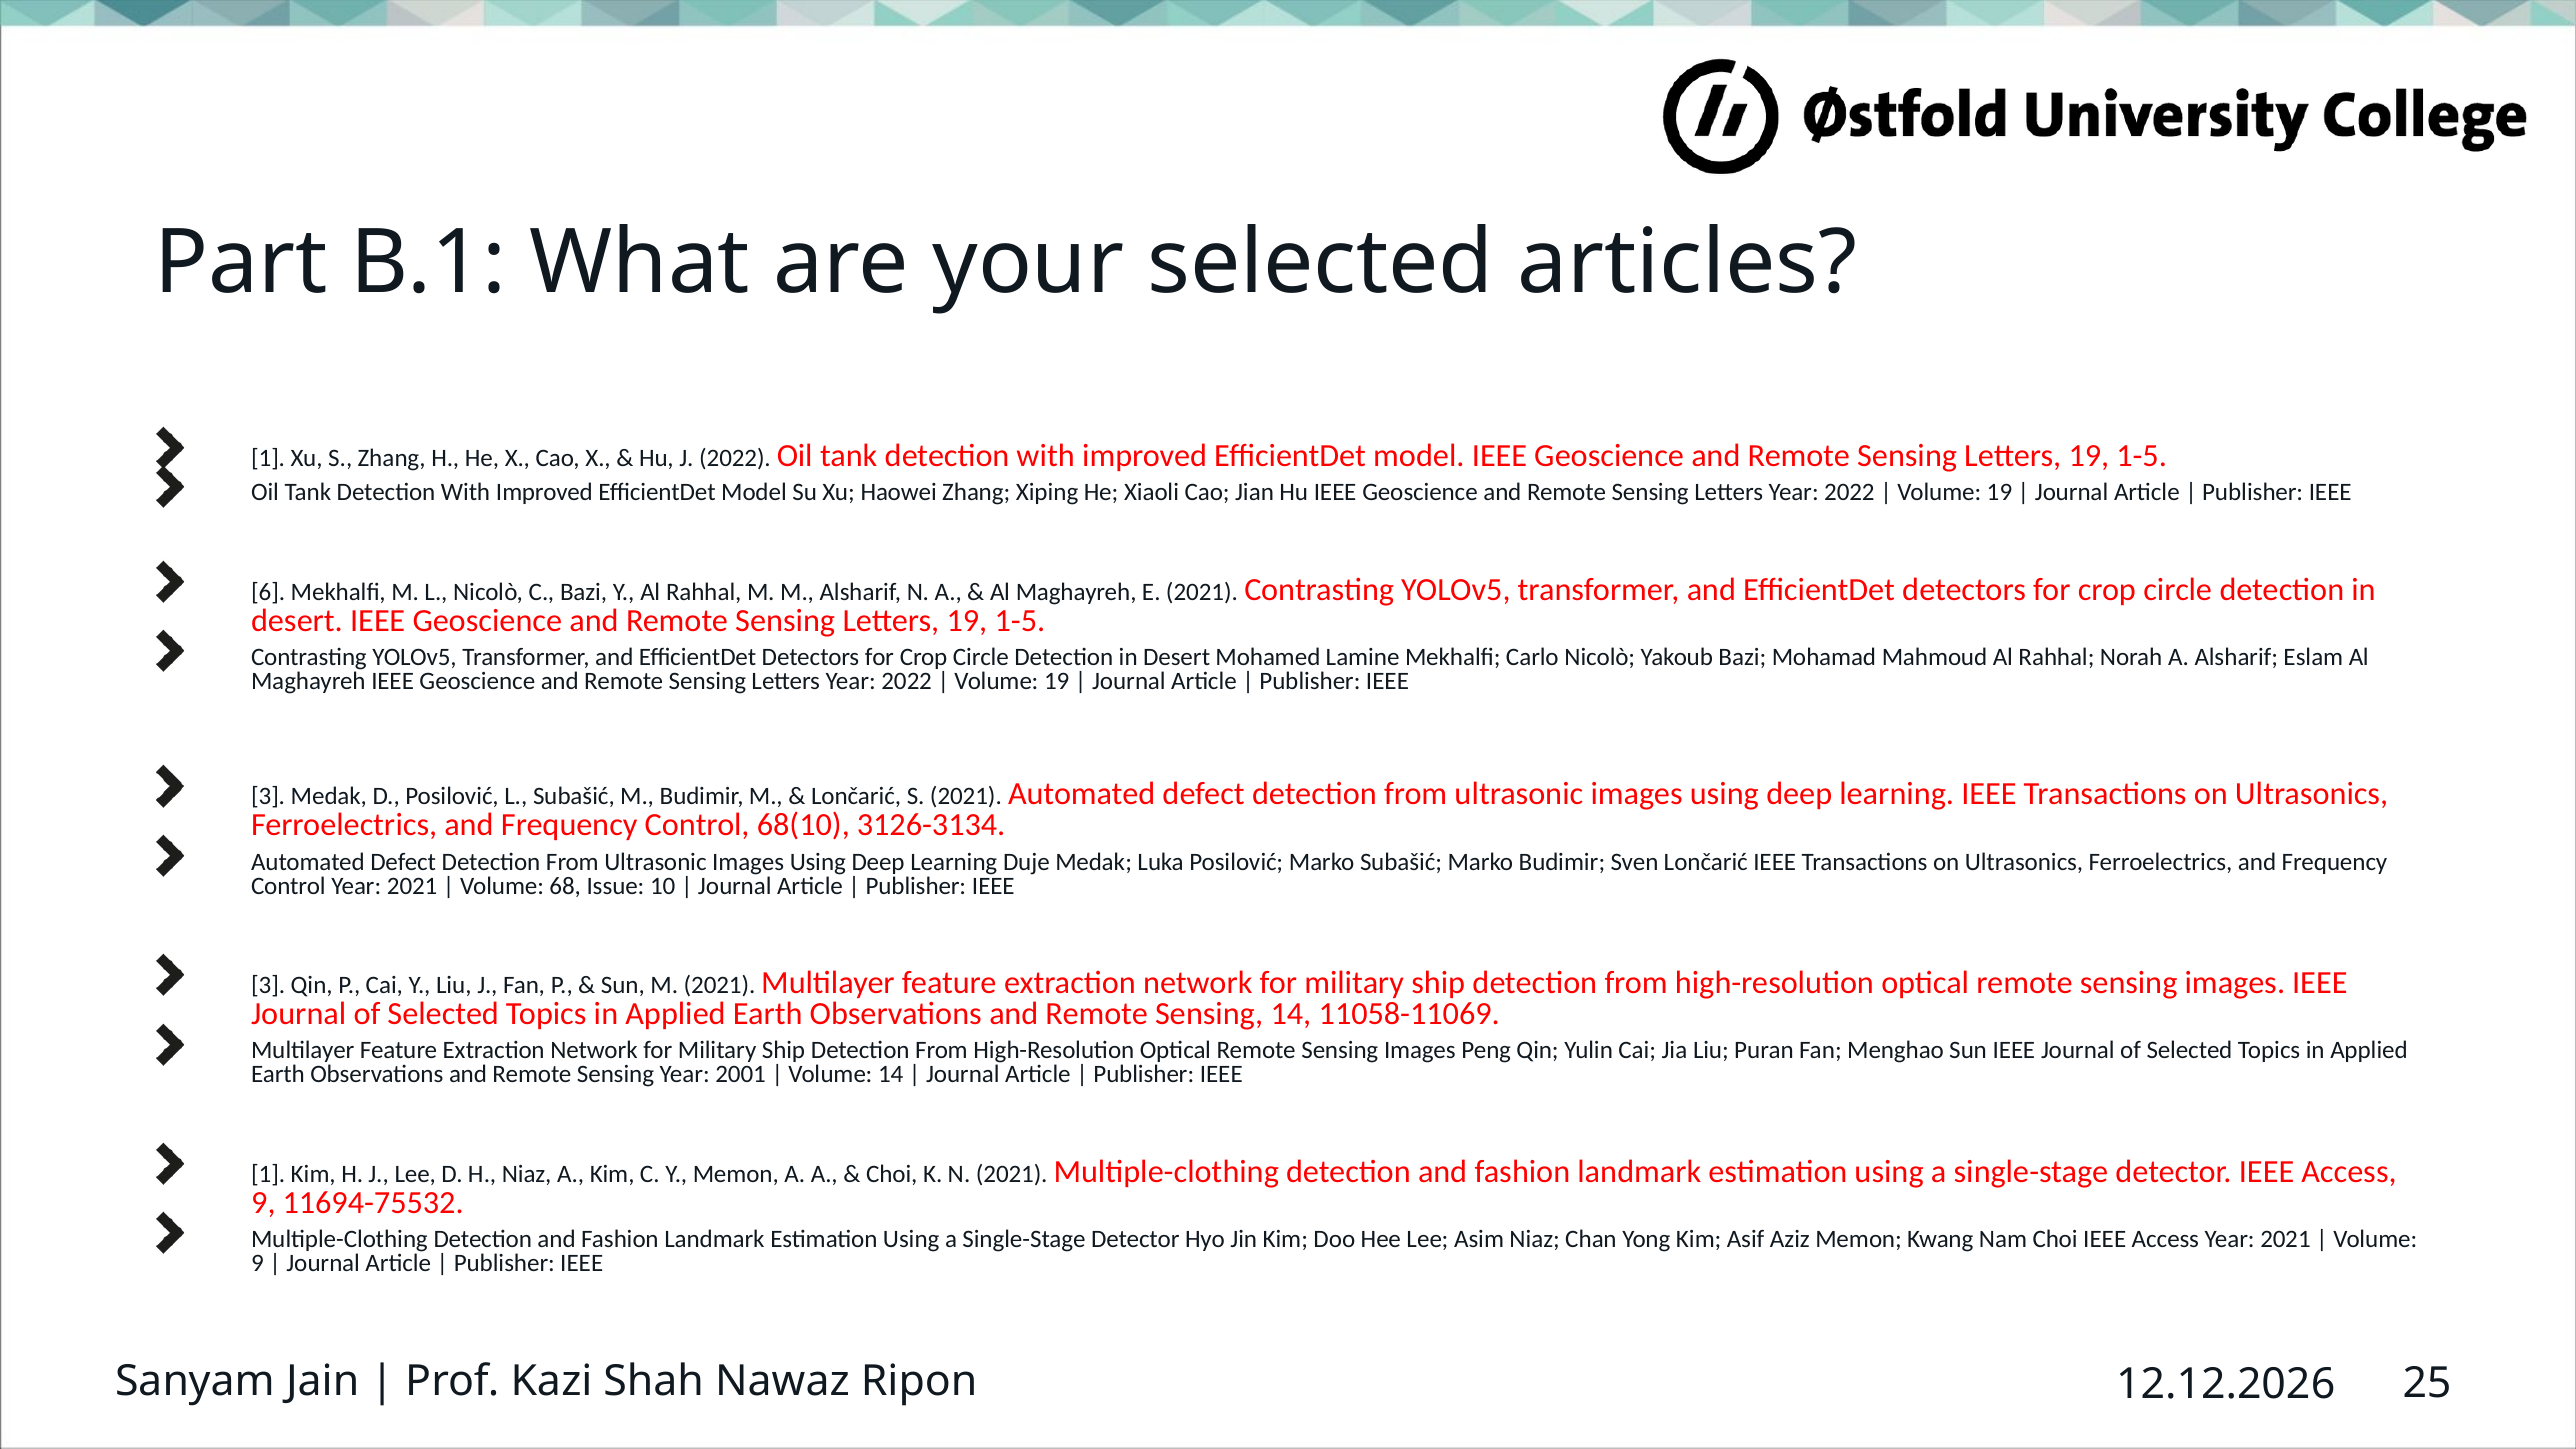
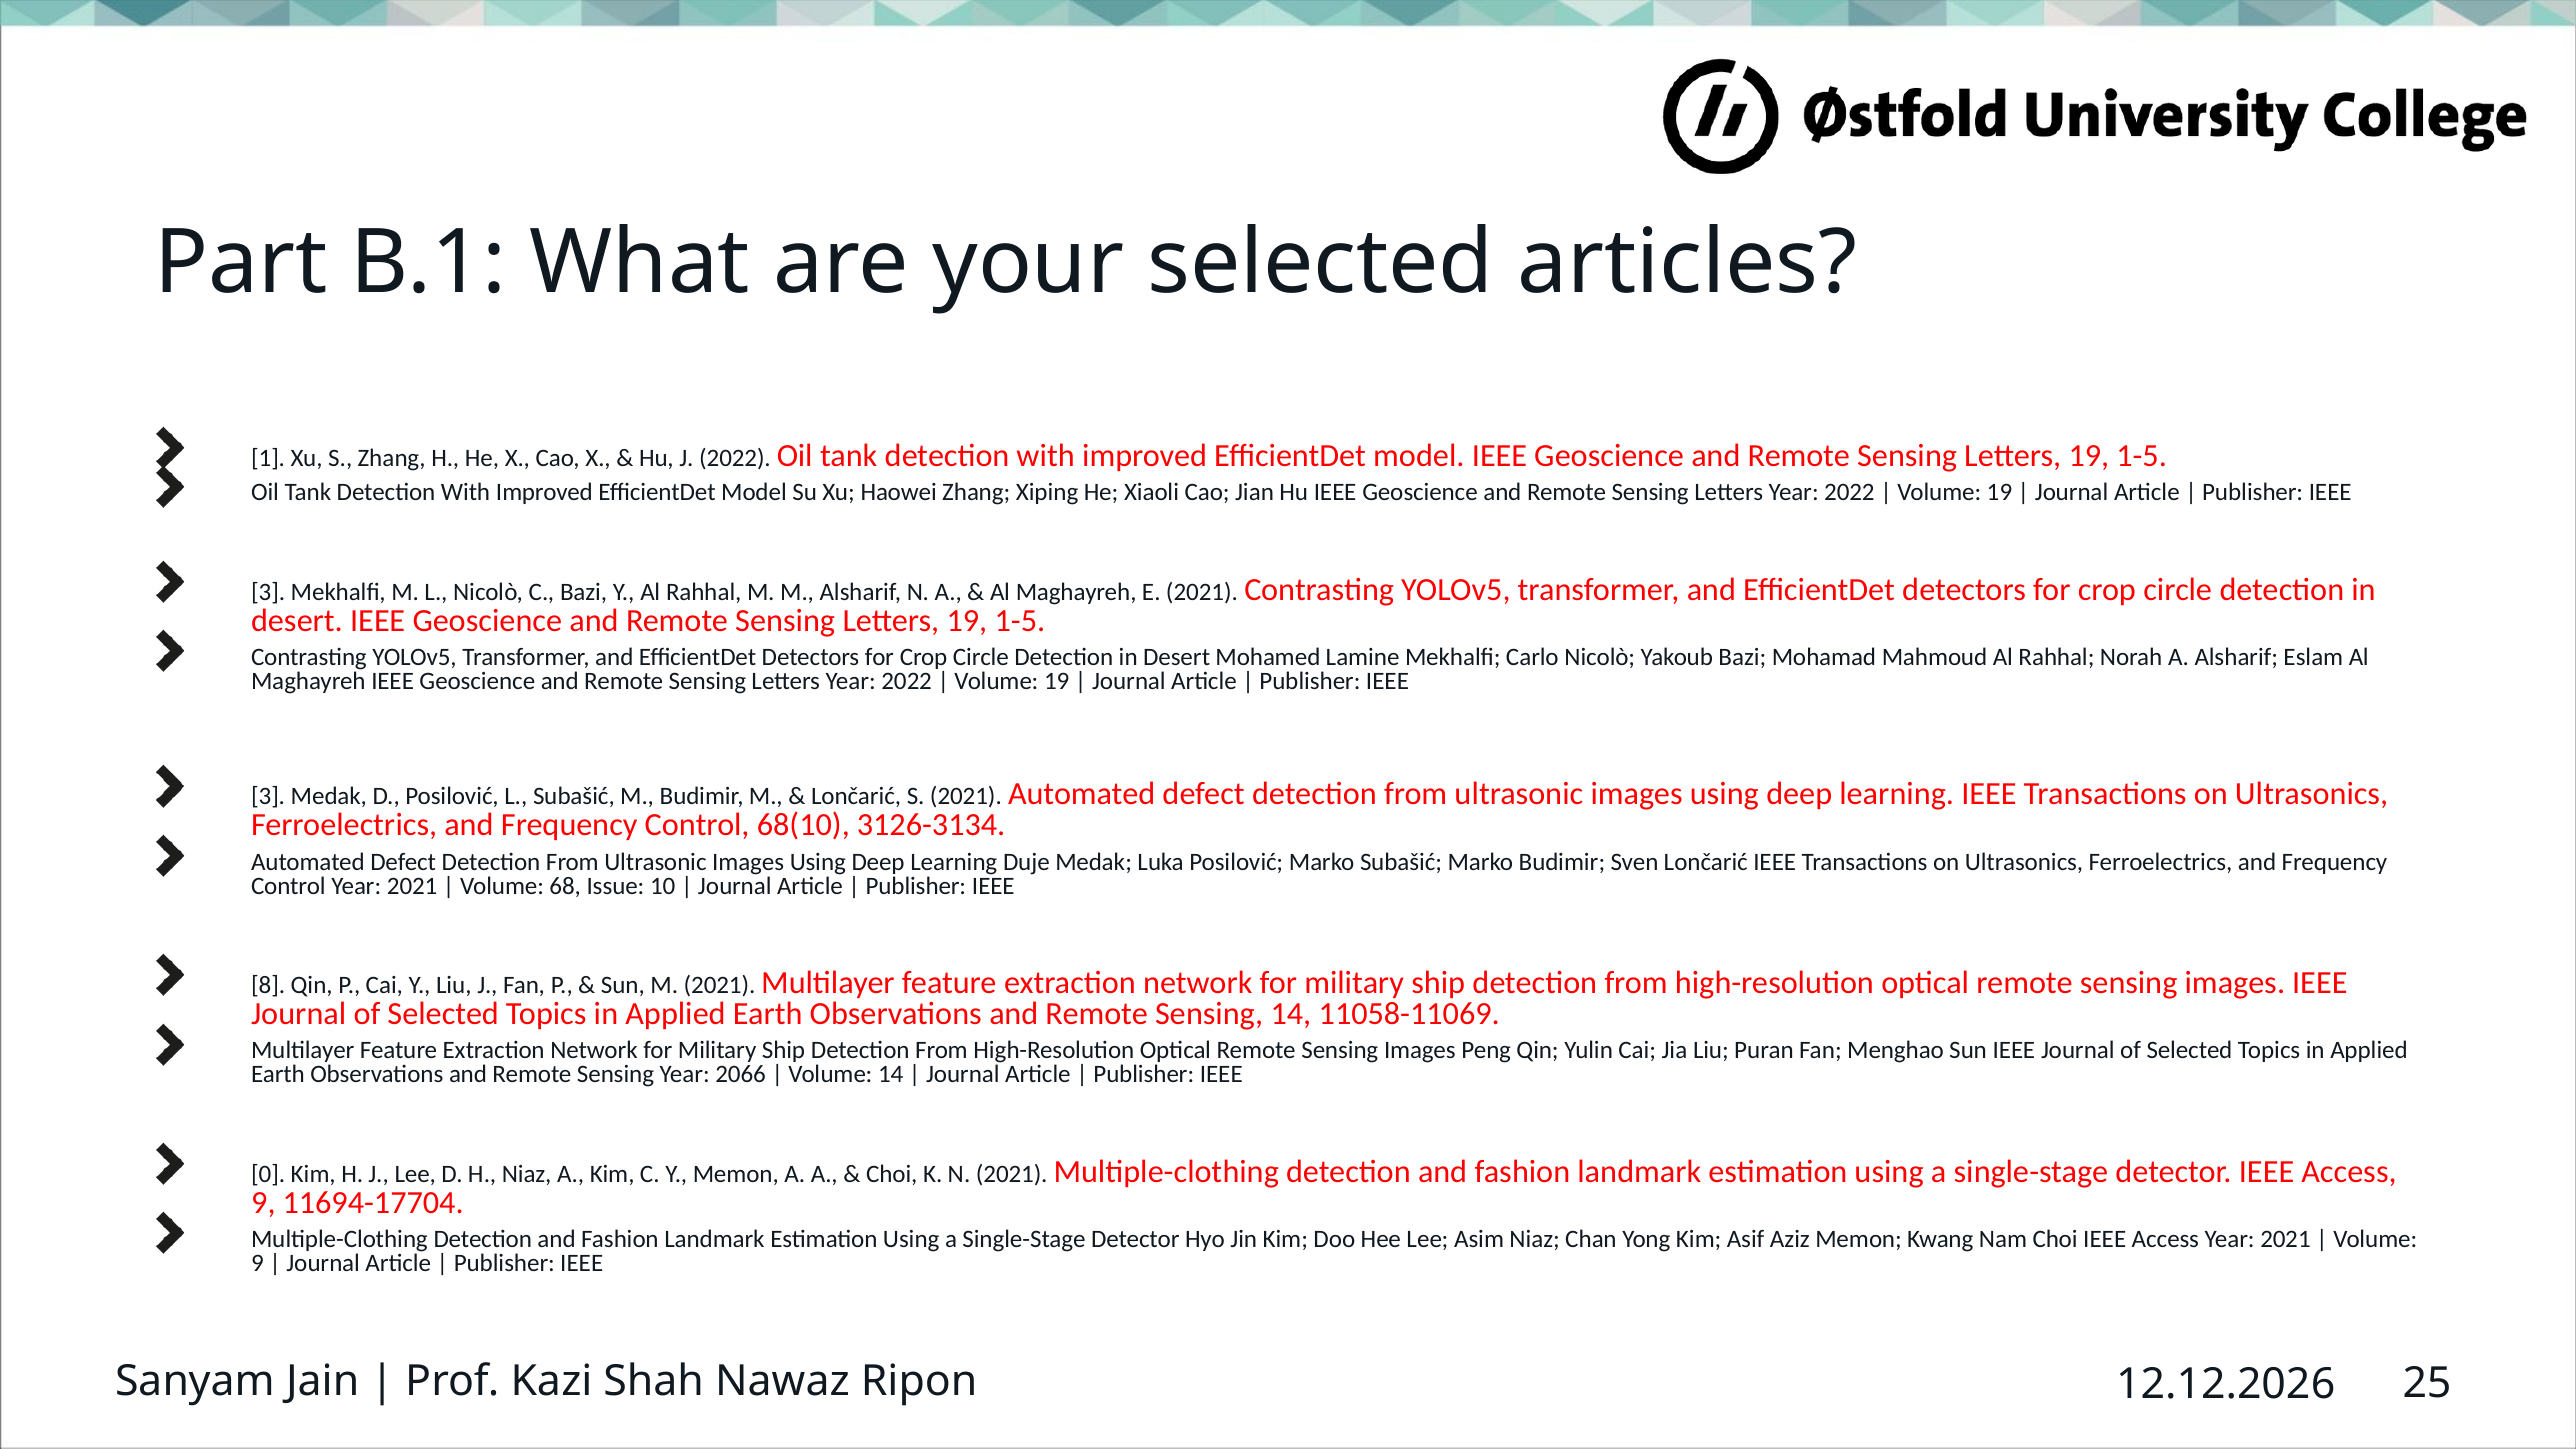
6: 6 -> 3 (268, 592)
3: 3 -> 8 (268, 985)
2001: 2001 -> 2066 (741, 1075)
1: 1 -> 0 (268, 1174)
11694-75532: 11694-75532 -> 11694-17704 (373, 1203)
